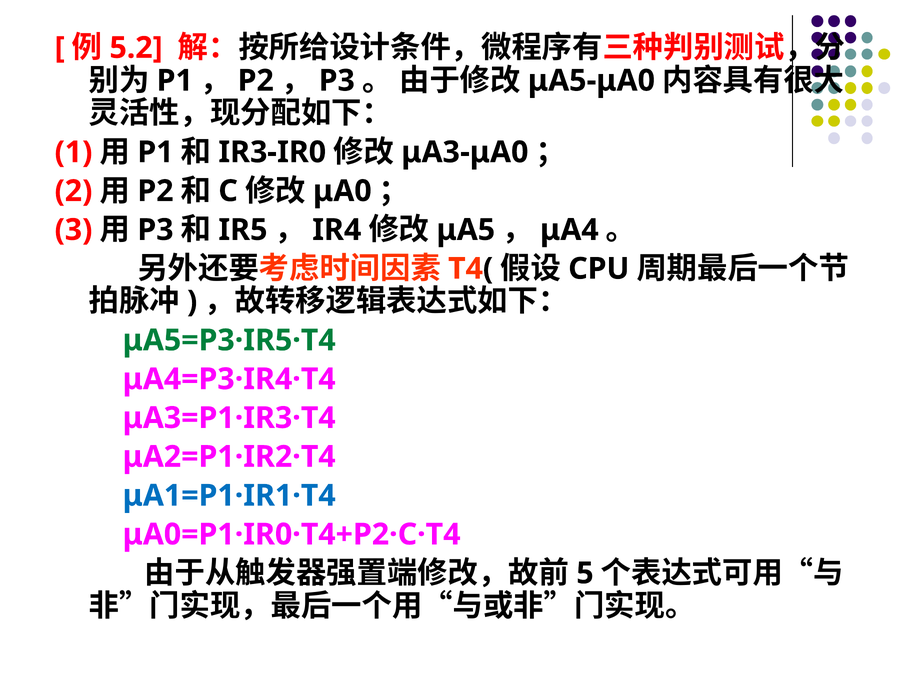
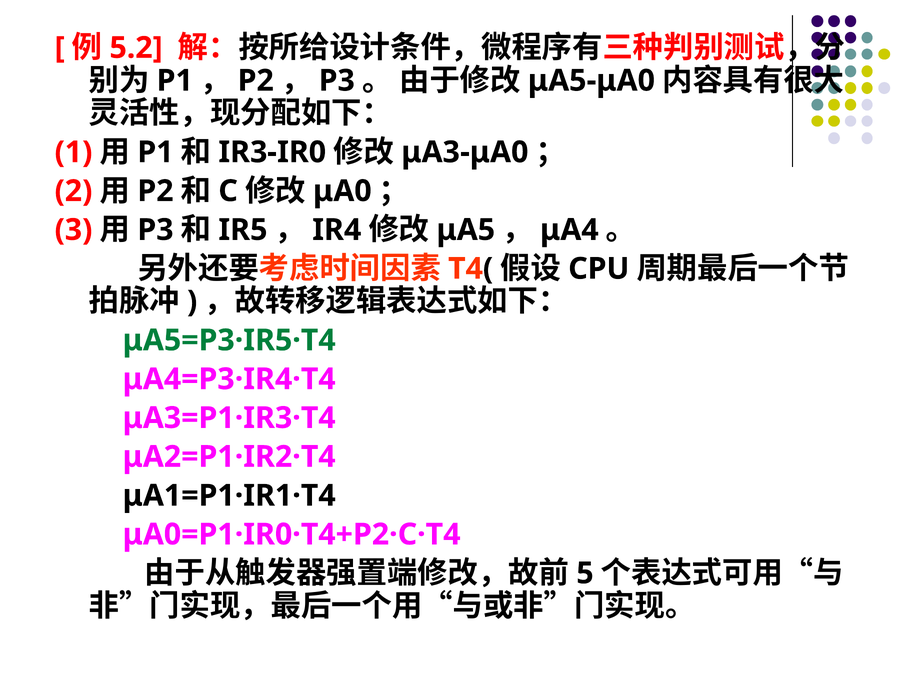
μA1=P1·IR1·T4 colour: blue -> black (229, 495)
